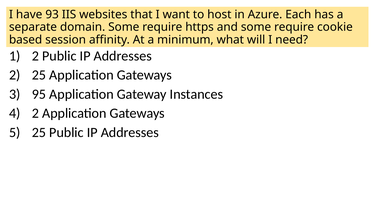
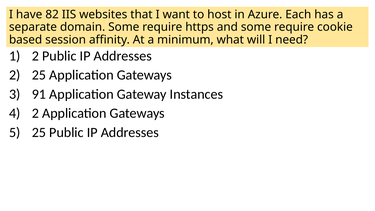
93: 93 -> 82 (52, 14)
95: 95 -> 91 (39, 94)
